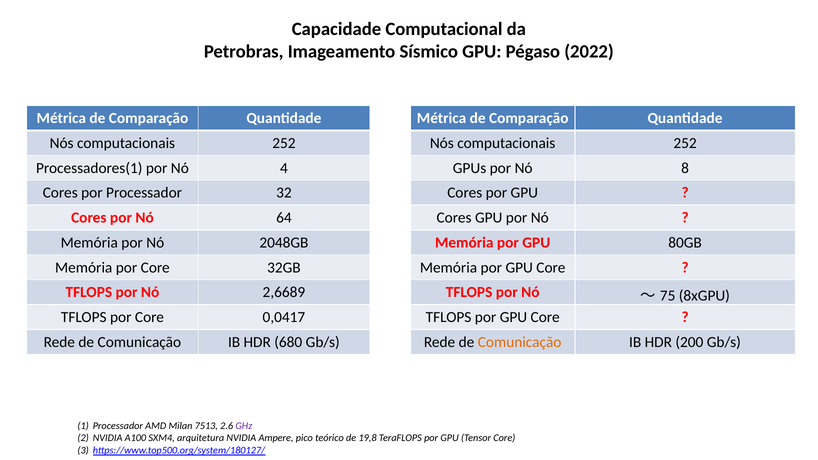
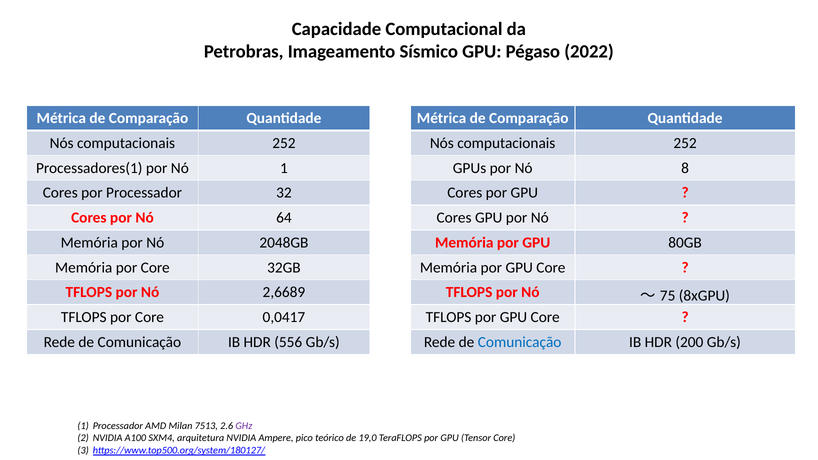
Nó 4: 4 -> 1 (284, 168)
680: 680 -> 556 (288, 342)
Comunicação colour: orange -> blue (520, 342)
19,8: 19,8 -> 19,0 (368, 438)
